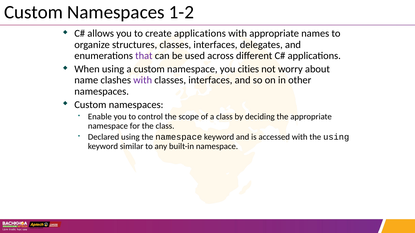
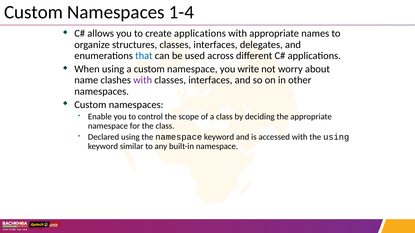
1-2: 1-2 -> 1-4 (181, 12)
that colour: purple -> blue (144, 56)
cities: cities -> write (248, 69)
